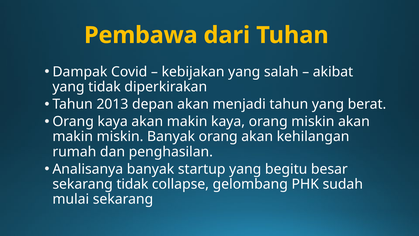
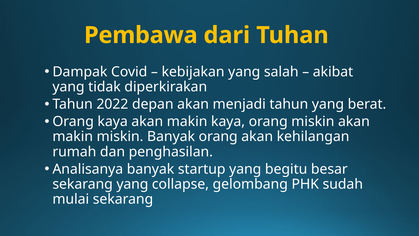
2013: 2013 -> 2022 (112, 104)
sekarang tidak: tidak -> yang (132, 184)
